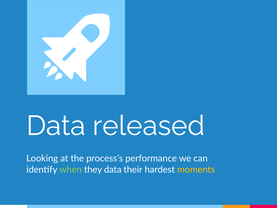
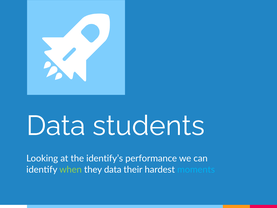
released: released -> students (149, 126)
process’s: process’s -> identify’s (105, 158)
moments colour: yellow -> light blue (196, 169)
